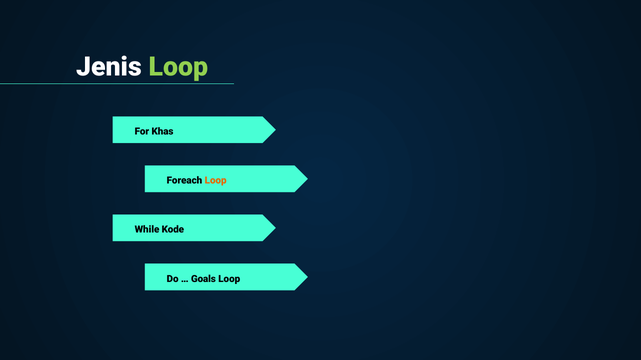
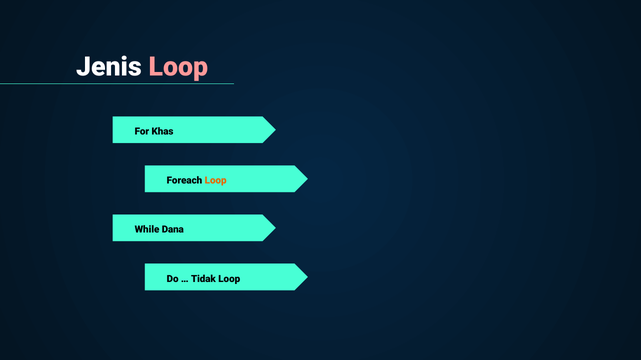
Loop colour: light green -> pink (178, 67)
Kode: Kode -> Dana (173, 230)
Goals: Goals -> Tidak (203, 279)
